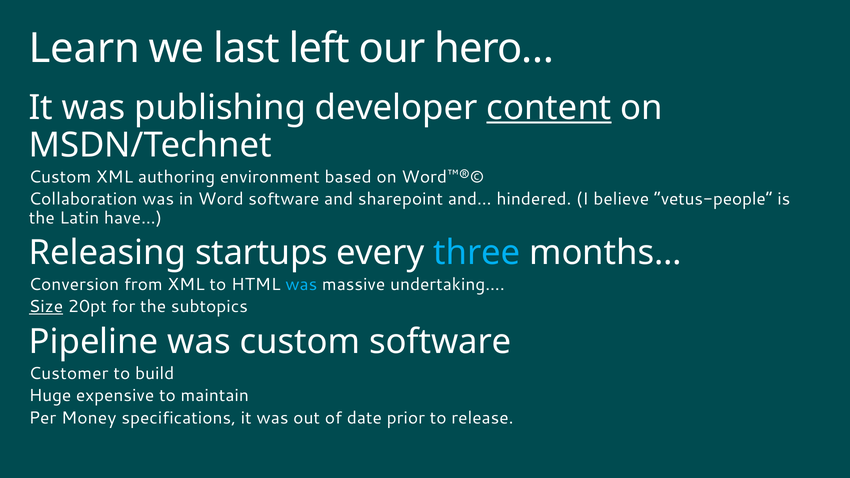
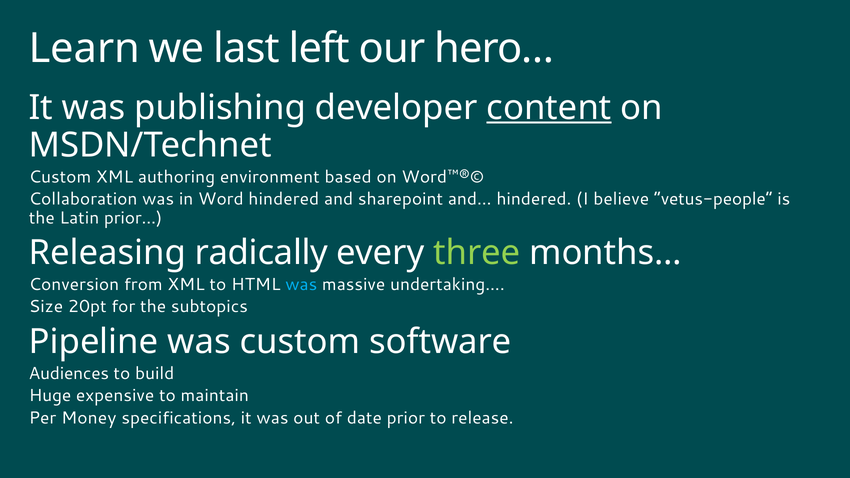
Word software: software -> hindered (284, 199)
have…: have… -> prior… (133, 218)
startups: startups -> radically (261, 253)
three colour: light blue -> light green (477, 253)
Size underline: present -> none (46, 307)
Customer: Customer -> Audiences (69, 373)
